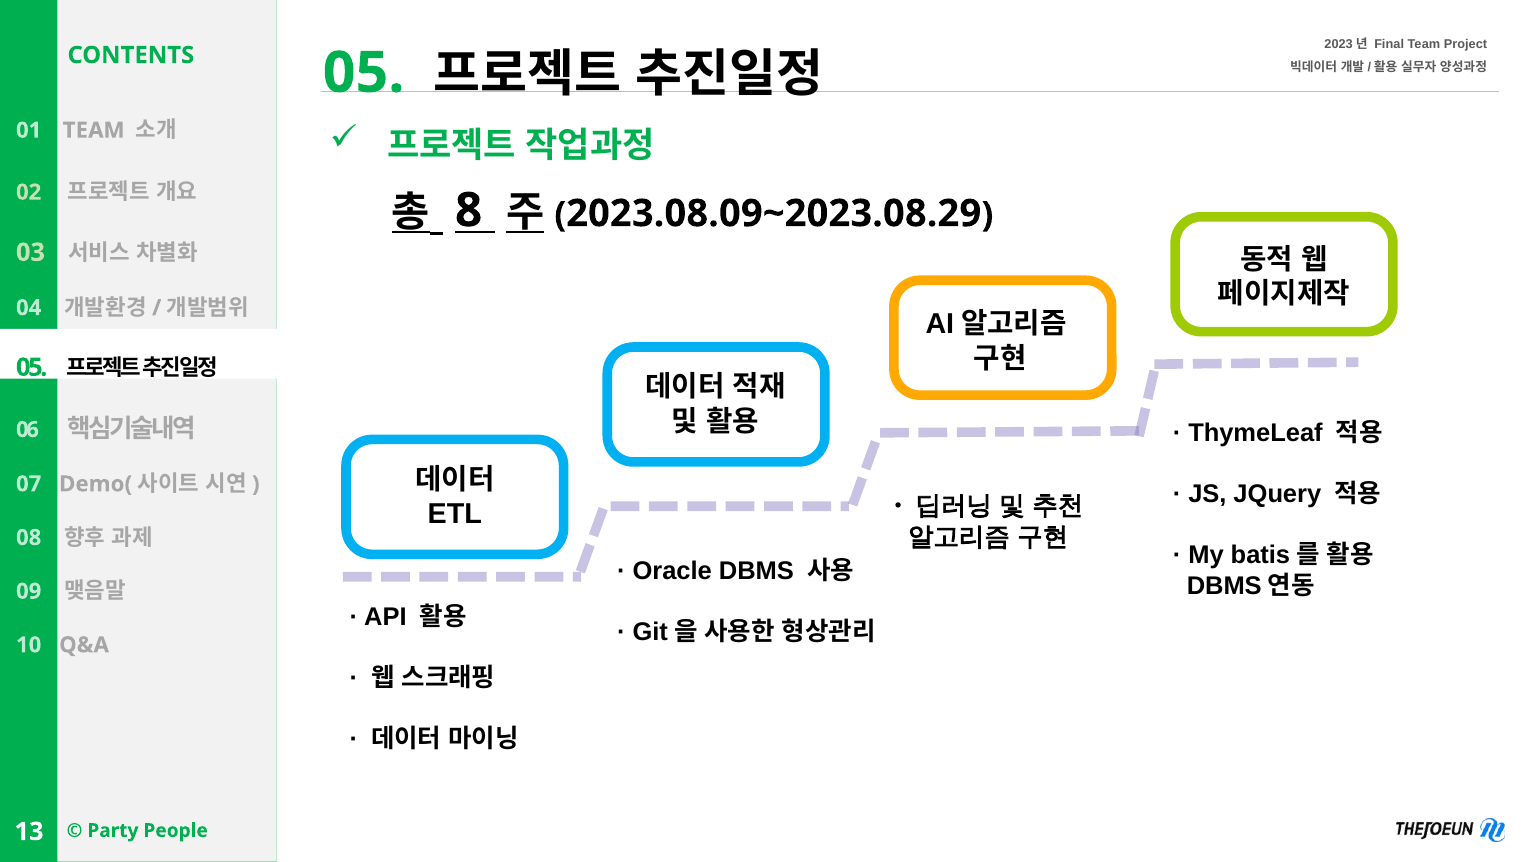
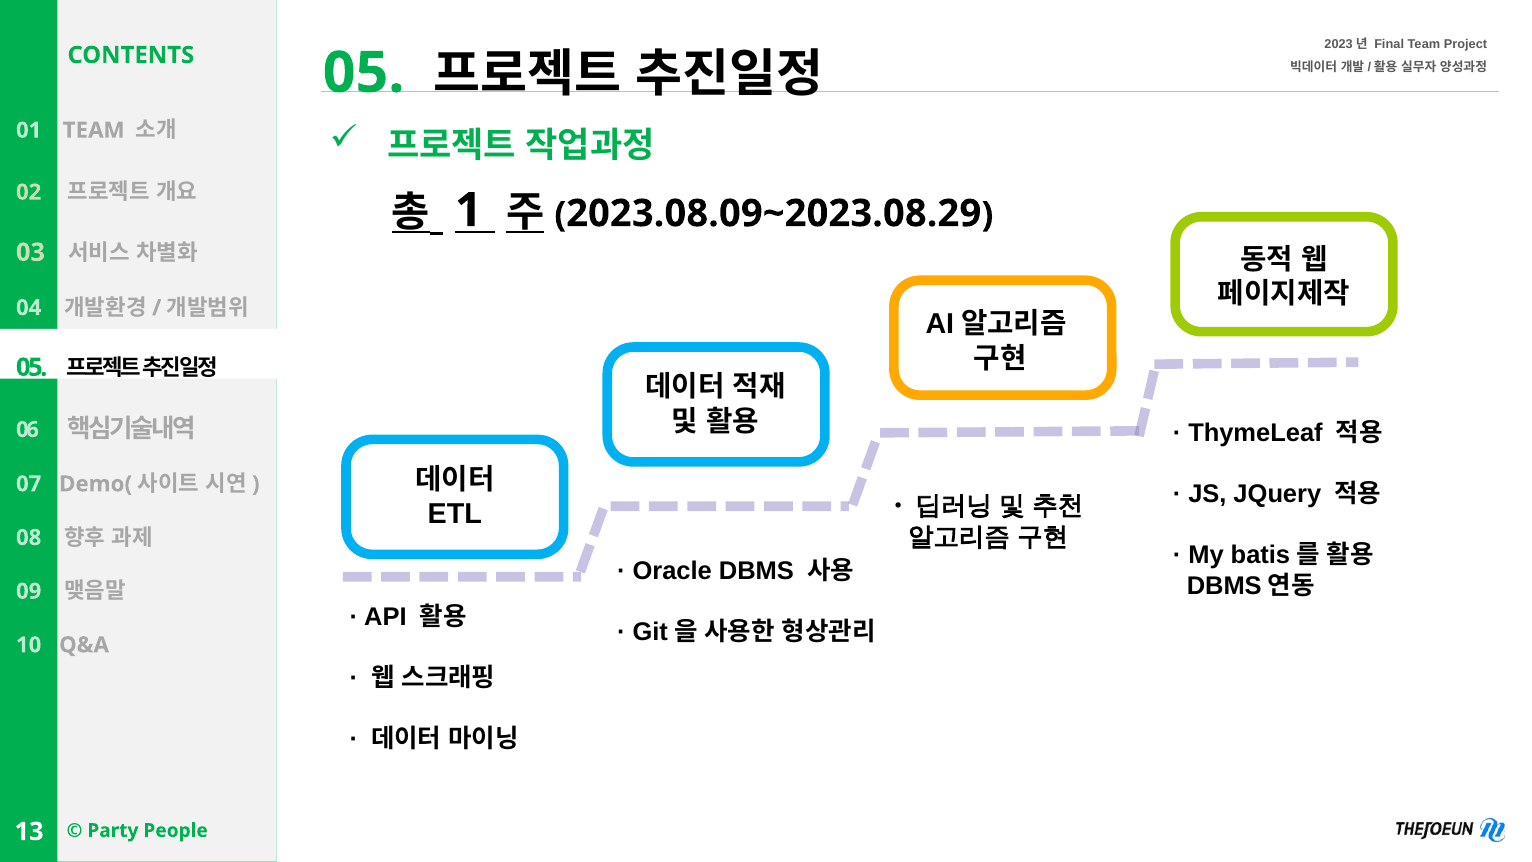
8: 8 -> 1 (469, 210)
